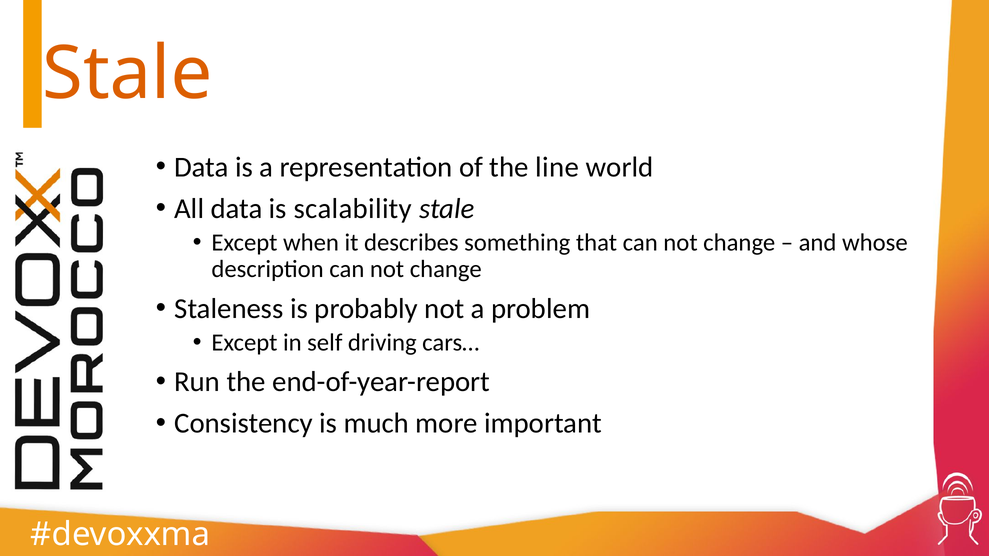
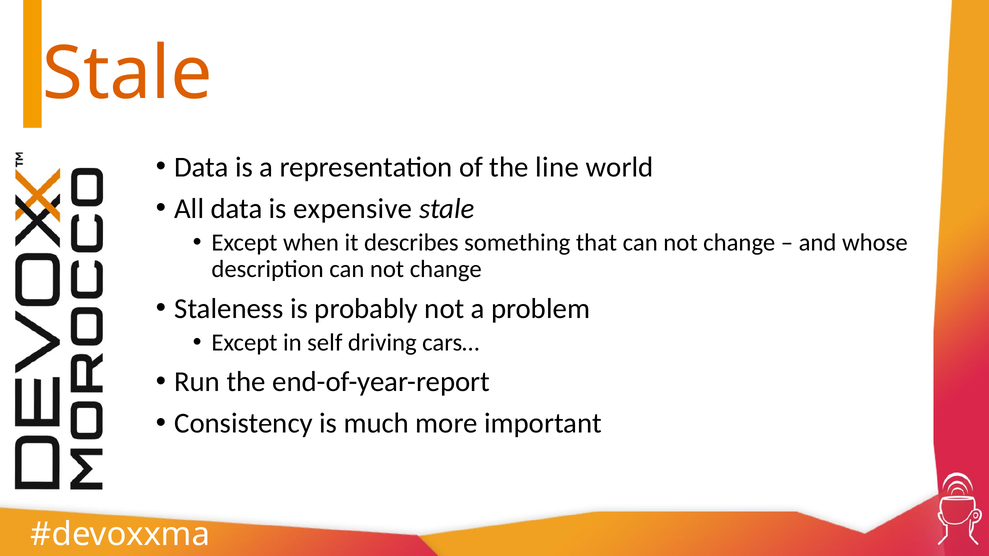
scalability: scalability -> expensive (353, 209)
